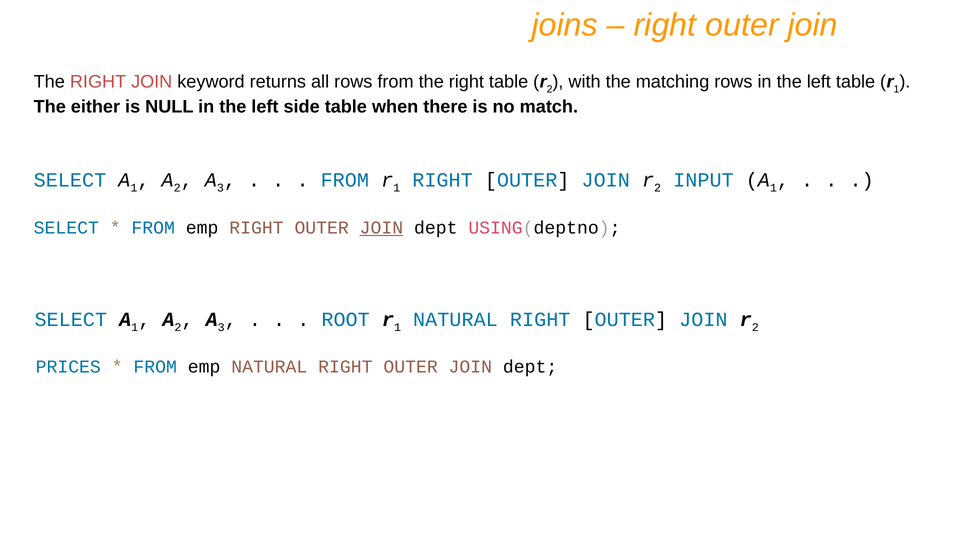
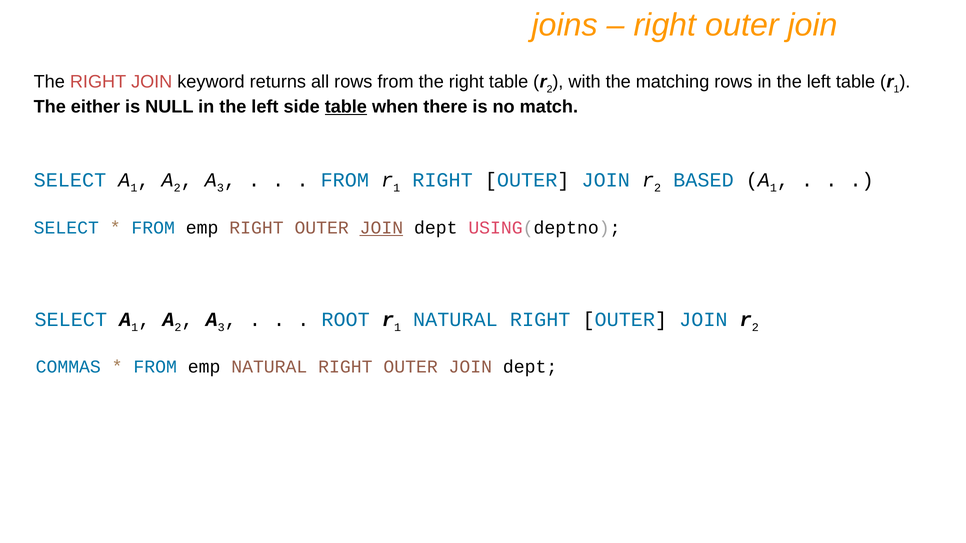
table underline: none -> present (346, 107)
INPUT: INPUT -> BASED (703, 180)
PRICES: PRICES -> COMMAS (68, 367)
